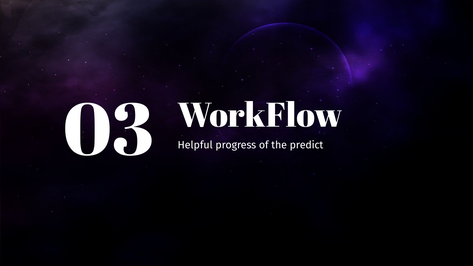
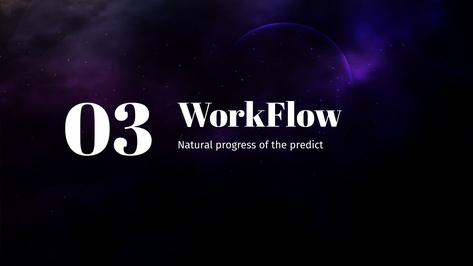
Helpful: Helpful -> Natural (195, 145)
